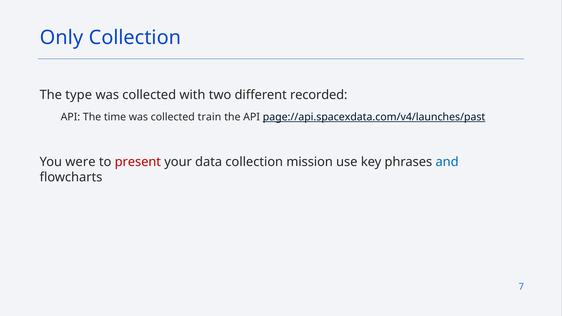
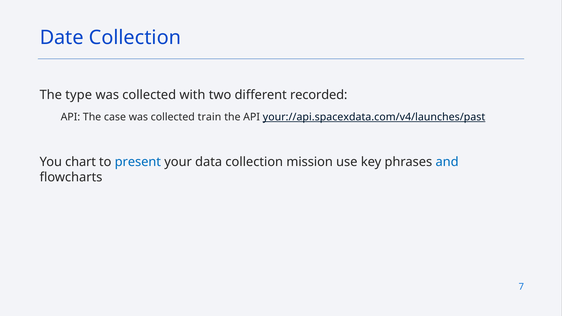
Only: Only -> Date (62, 38)
time: time -> case (115, 117)
page://api.spacexdata.com/v4/launches/past: page://api.spacexdata.com/v4/launches/past -> your://api.spacexdata.com/v4/launches/past (374, 117)
were: were -> chart (81, 162)
present colour: red -> blue (138, 162)
